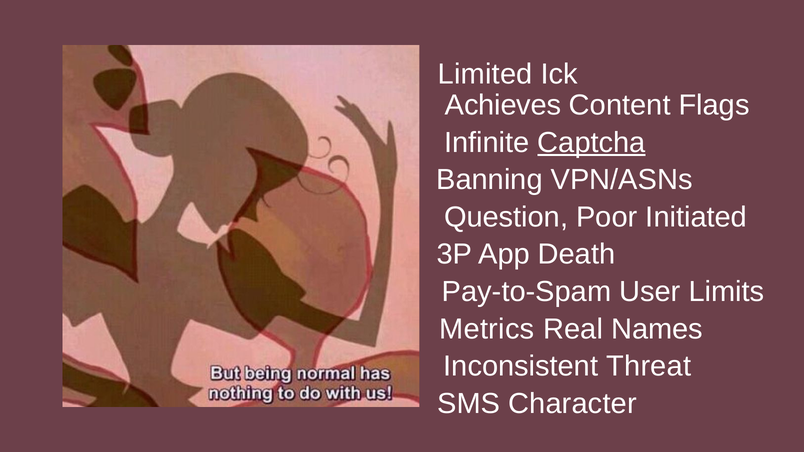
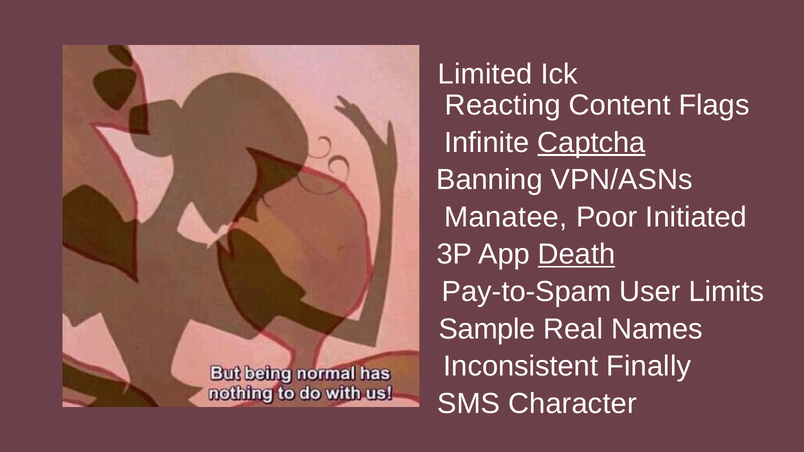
Achieves: Achieves -> Reacting (503, 105)
Question: Question -> Manatee (506, 217)
Death underline: none -> present (577, 254)
Metrics: Metrics -> Sample (487, 329)
Threat: Threat -> Finally (649, 366)
